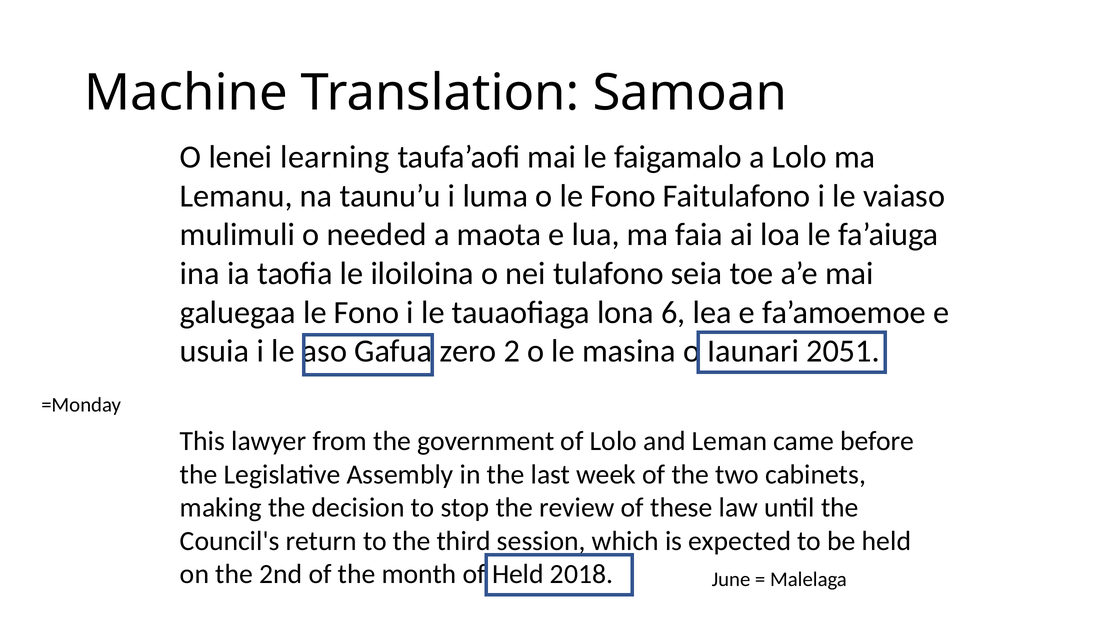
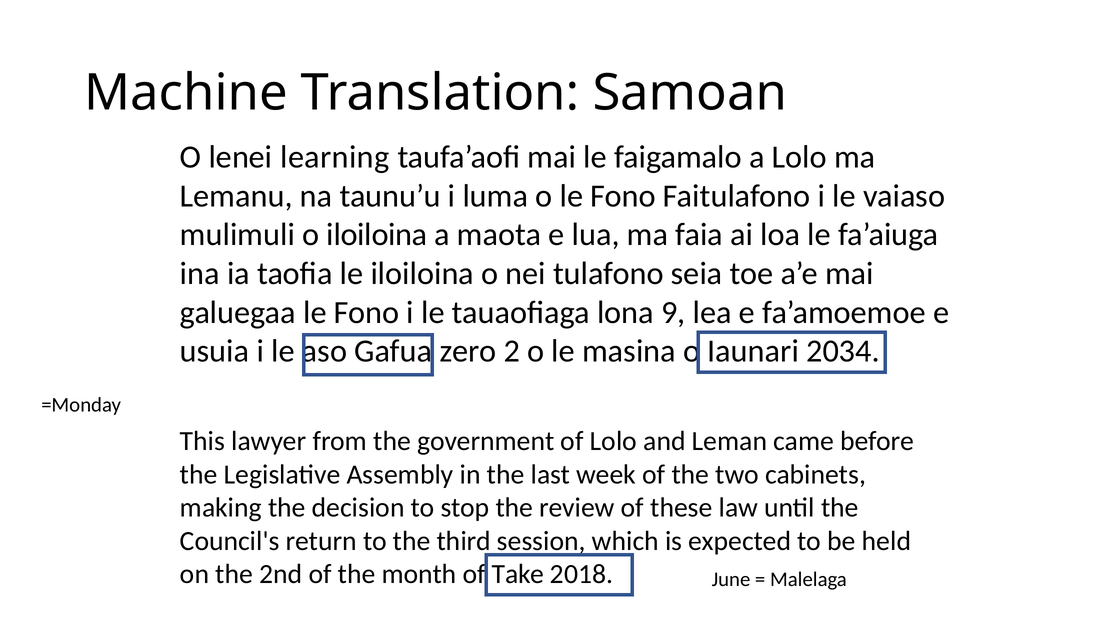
o needed: needed -> iloiloina (377, 235)
6: 6 -> 9 (673, 313)
2051: 2051 -> 2034 (843, 351)
of Held: Held -> Take (518, 574)
